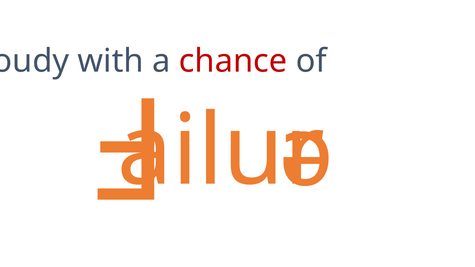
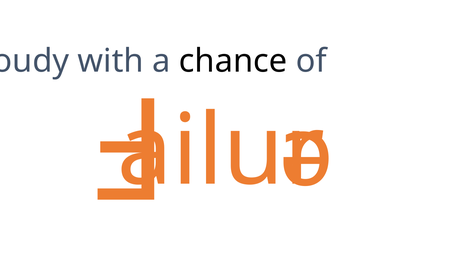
chance colour: red -> black (233, 61)
